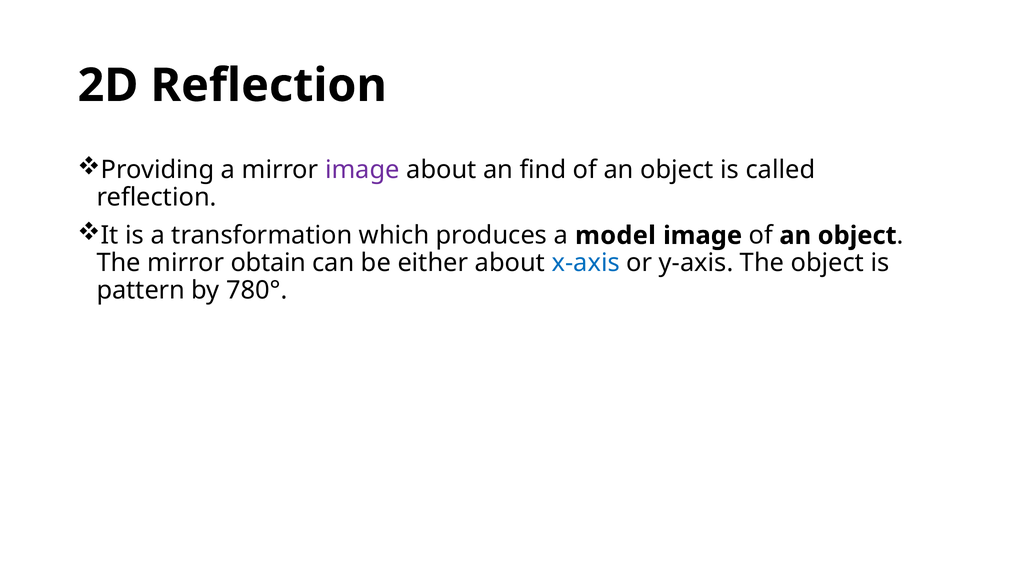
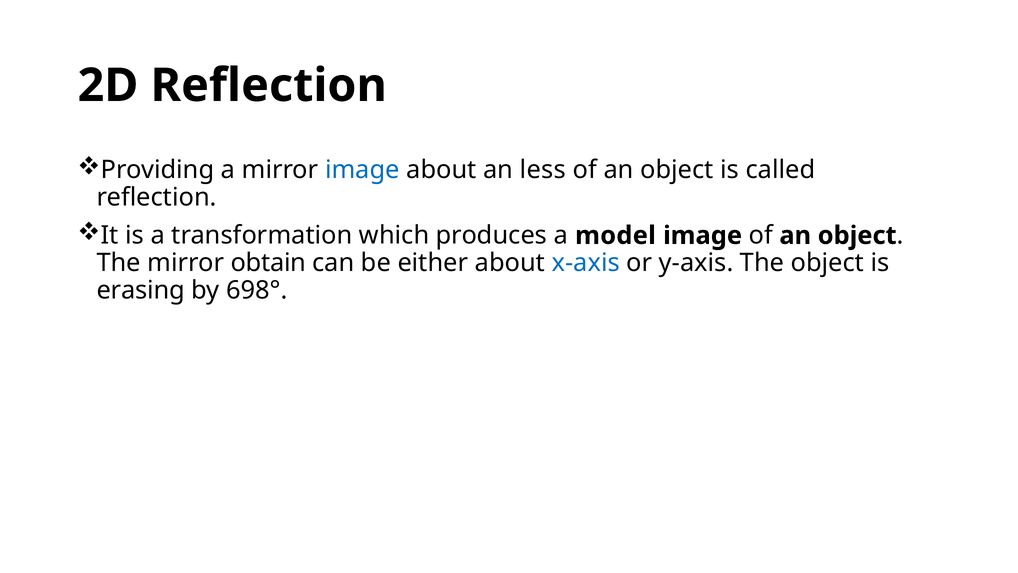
image colour: purple -> blue (362, 170)
find: find -> less (543, 170)
pattern: pattern -> erasing (141, 290)
780°: 780° -> 698° (257, 290)
